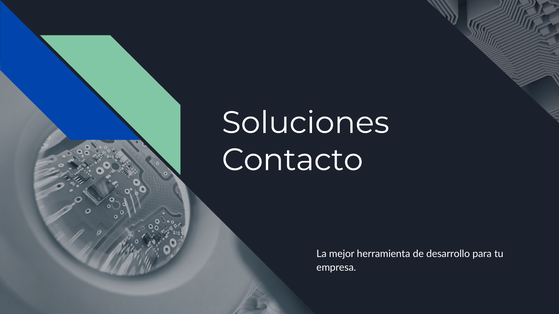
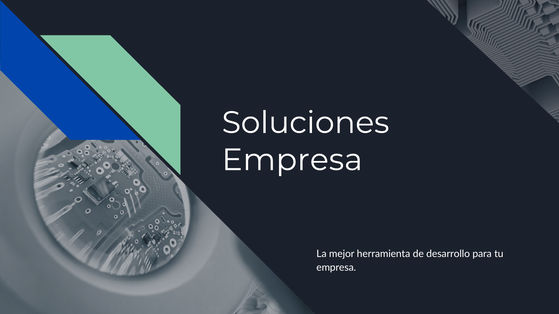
Contacto: Contacto -> Empresa (292, 160)
